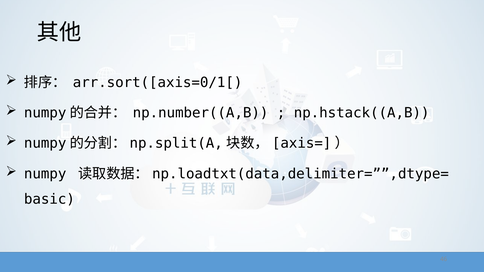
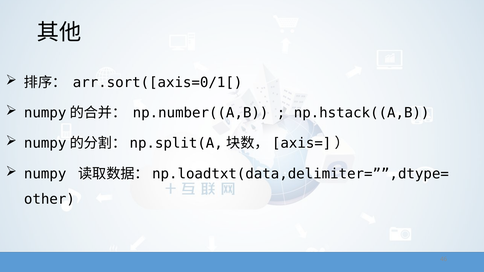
basic: basic -> other (49, 199)
